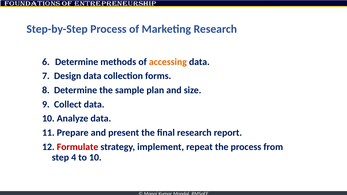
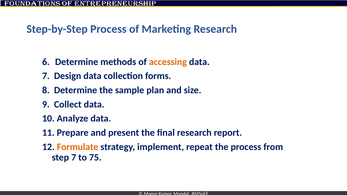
Formulate colour: red -> orange (78, 147)
step 4: 4 -> 7 (74, 157)
to 10: 10 -> 75 (95, 157)
